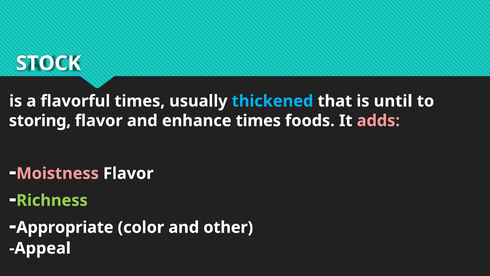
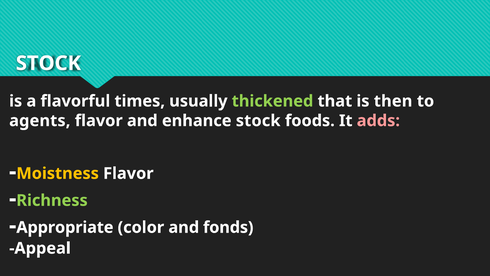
thickened colour: light blue -> light green (273, 101)
until: until -> then (393, 101)
storing: storing -> agents (40, 121)
enhance times: times -> stock (258, 121)
Moistness colour: pink -> yellow (58, 173)
other: other -> fonds (228, 227)
